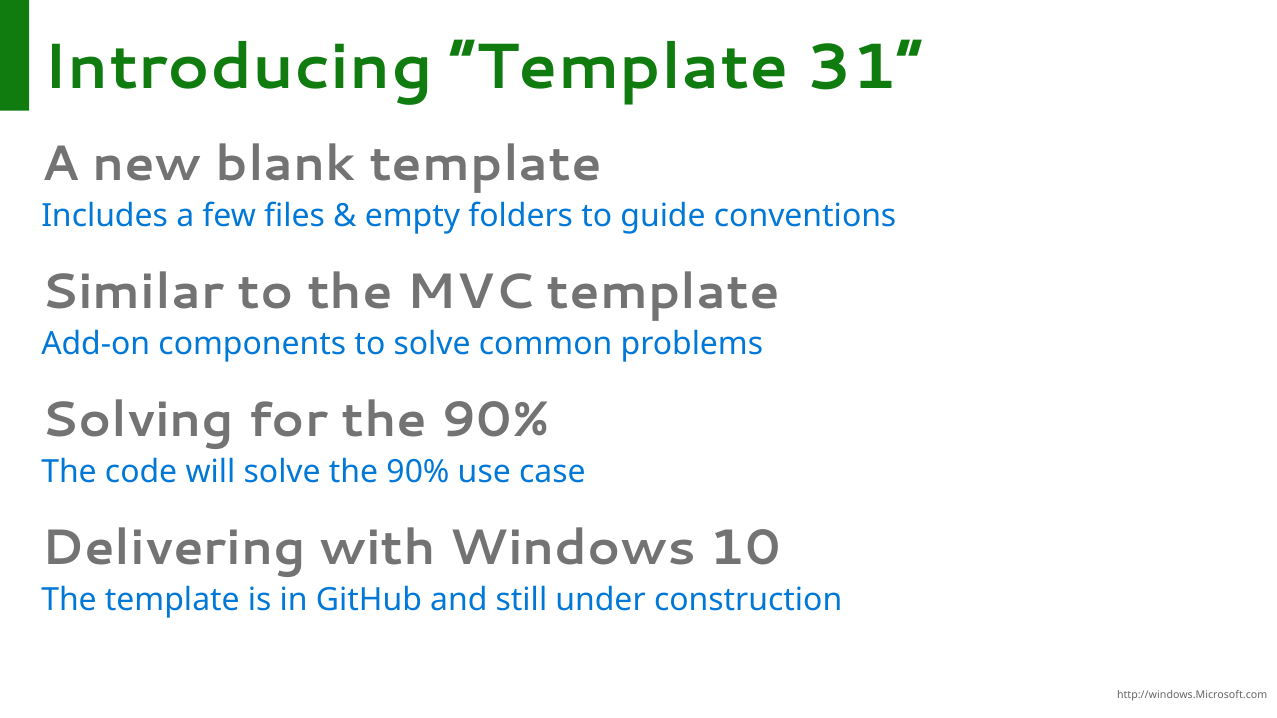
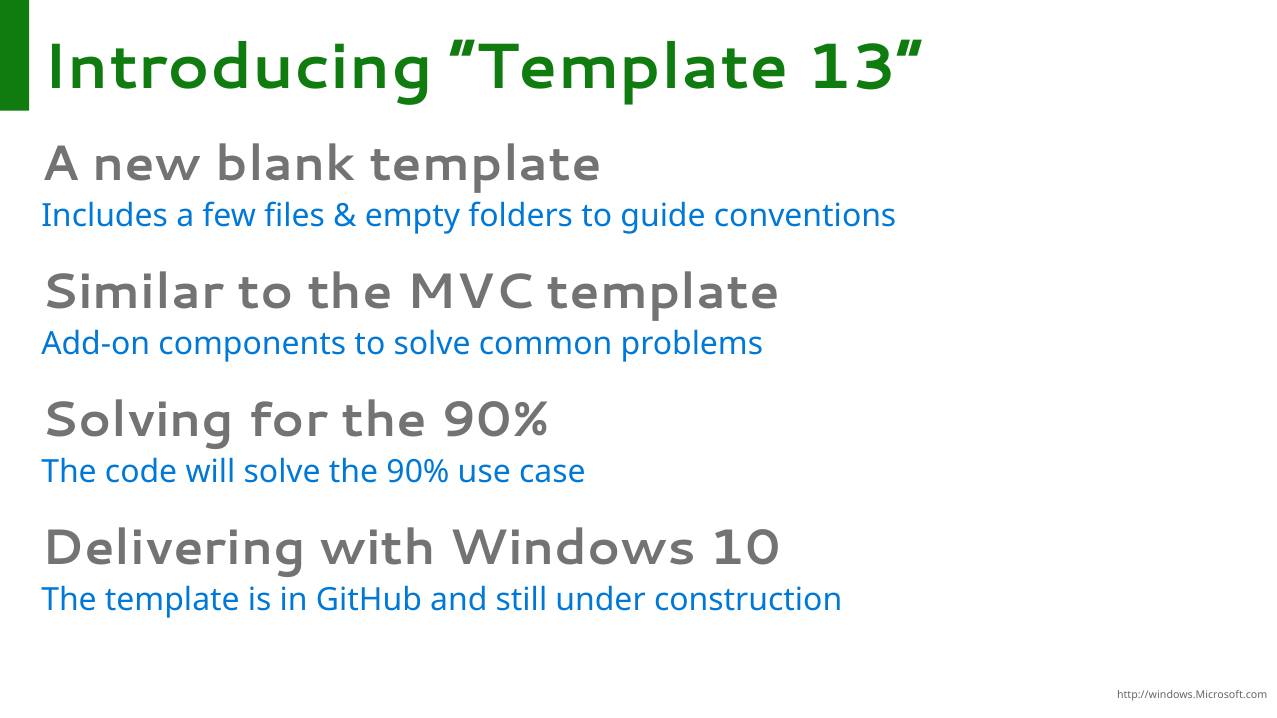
31: 31 -> 13 (865, 67)
